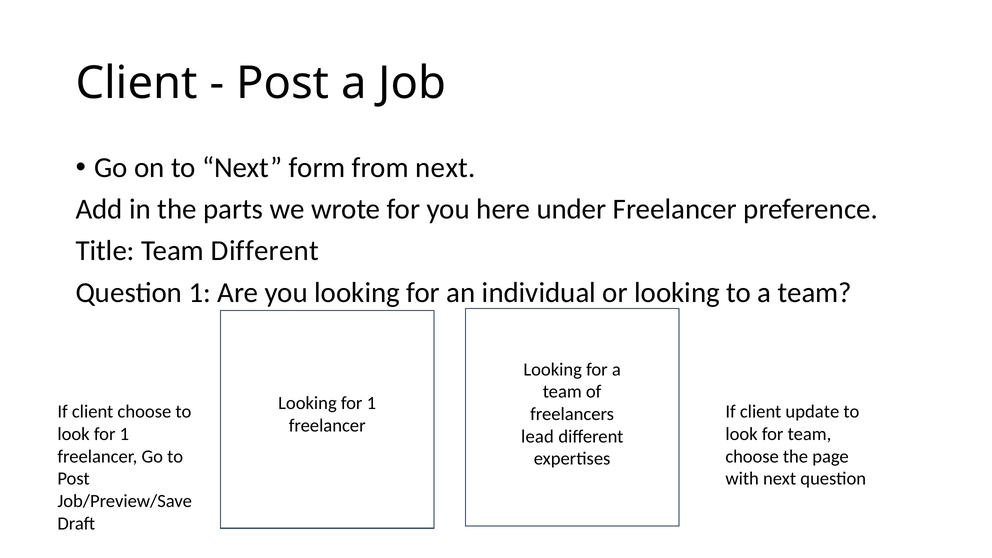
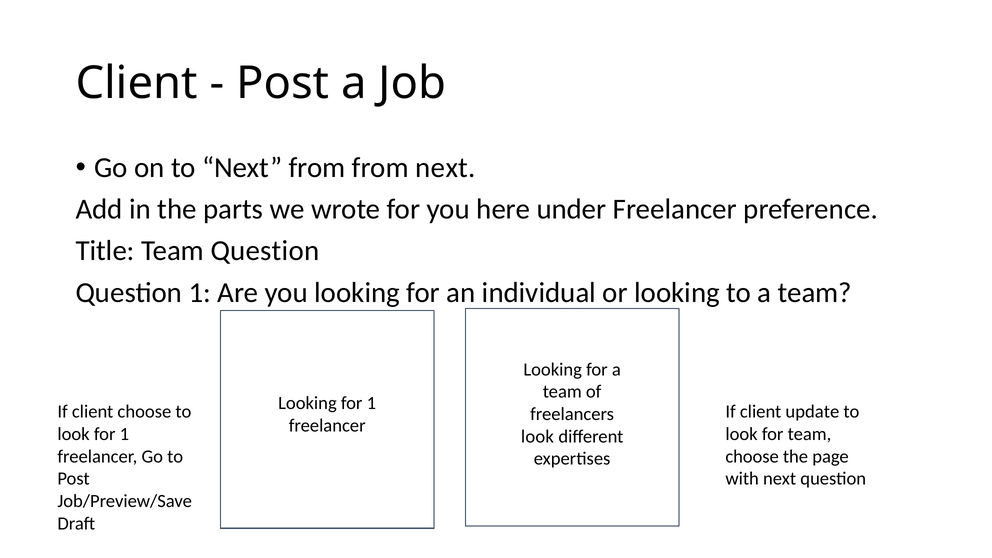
Next form: form -> from (317, 168)
Team Different: Different -> Question (265, 251)
lead: lead -> look (537, 436)
